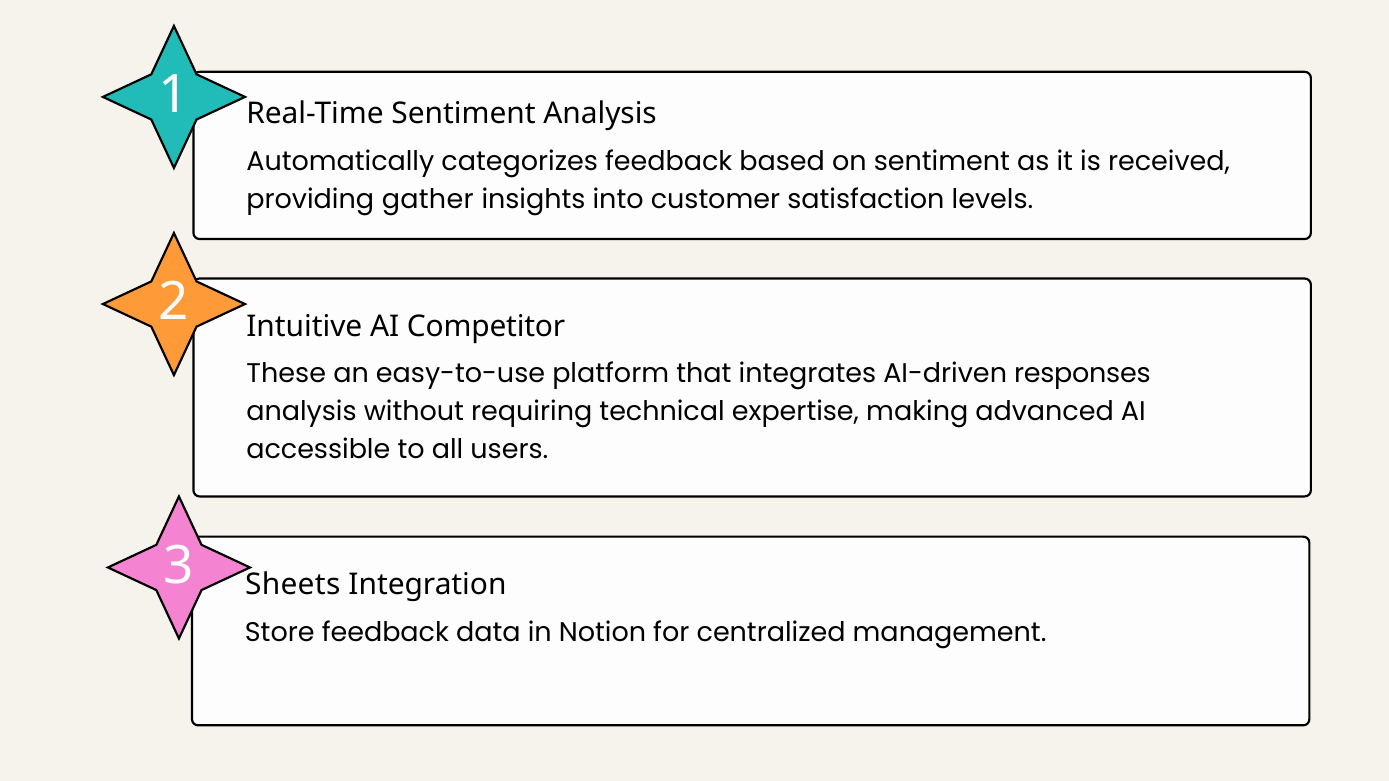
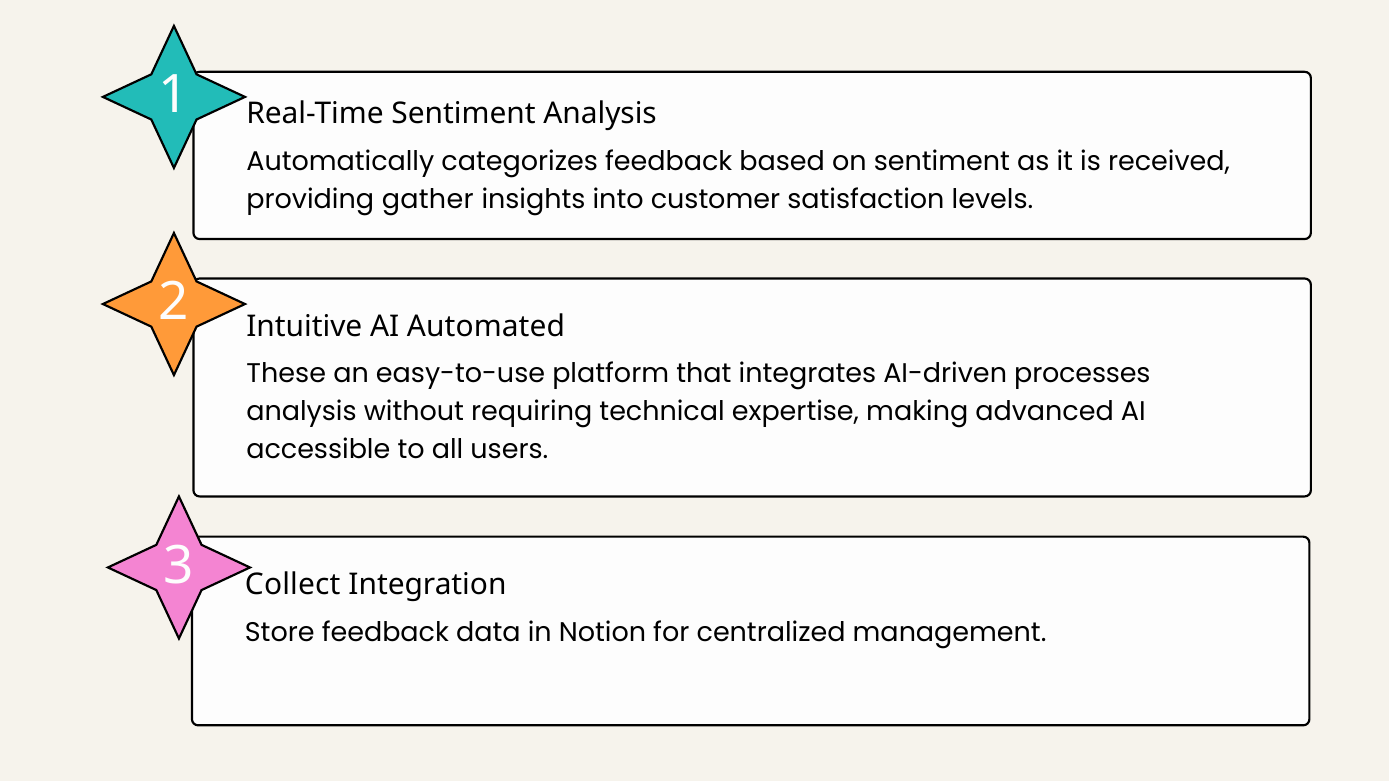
Competitor: Competitor -> Automated (486, 327)
responses: responses -> processes (1082, 374)
Sheets: Sheets -> Collect (293, 585)
